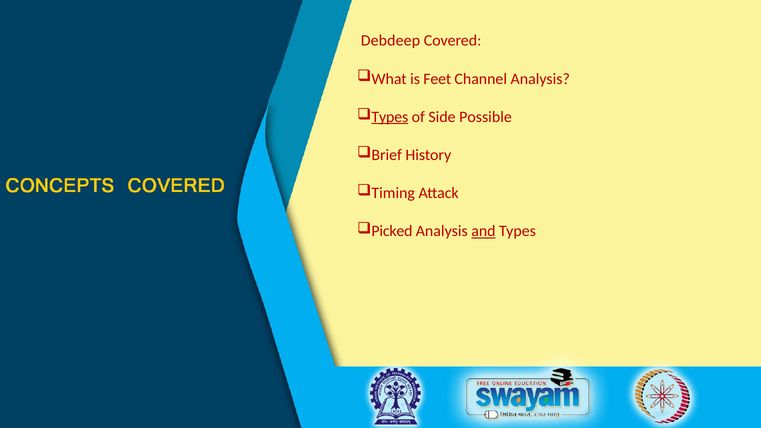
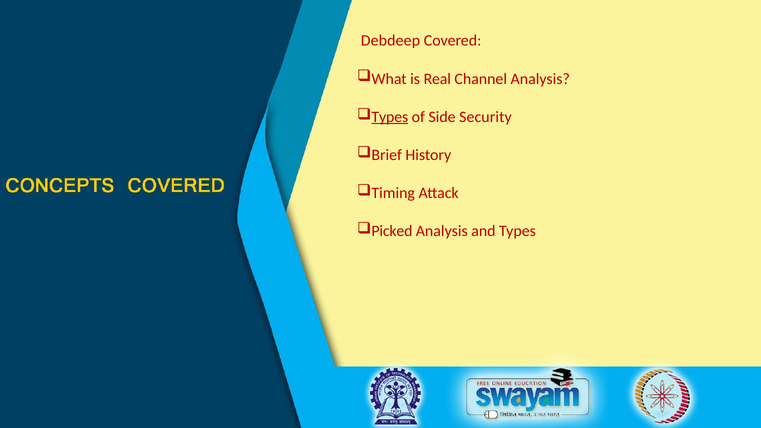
Feet: Feet -> Real (437, 79)
Possible: Possible -> Security (485, 117)
and underline: present -> none (483, 231)
